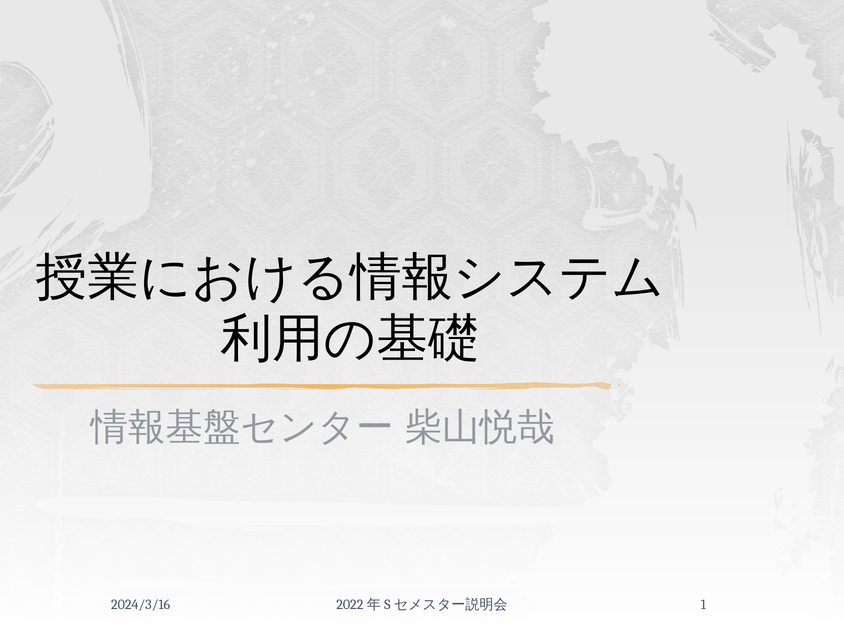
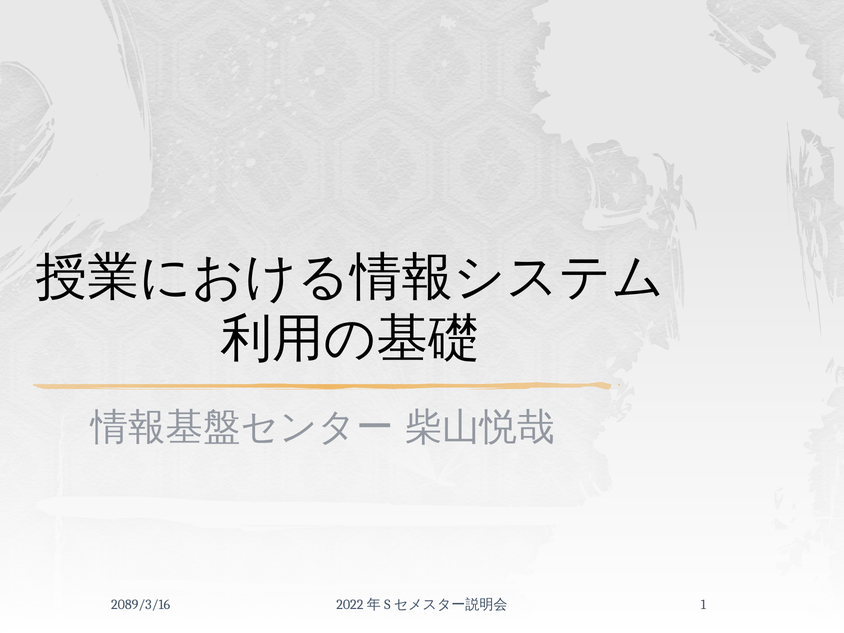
2024/3/16: 2024/3/16 -> 2089/3/16 (141, 605)
